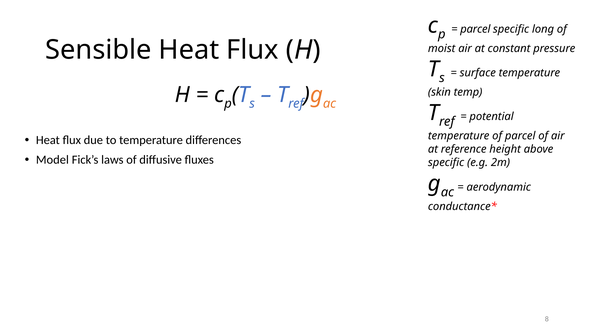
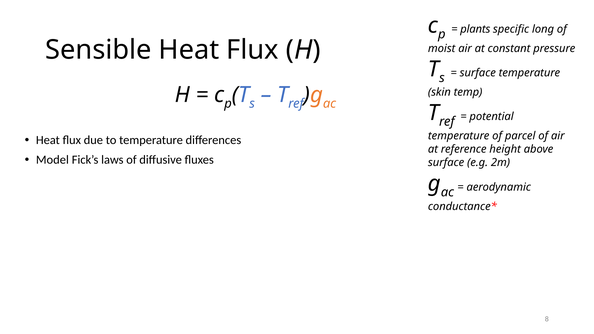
parcel: parcel -> plants (475, 29)
specific: specific -> surface (446, 163)
